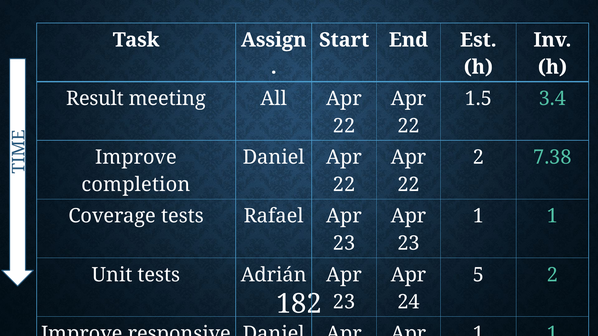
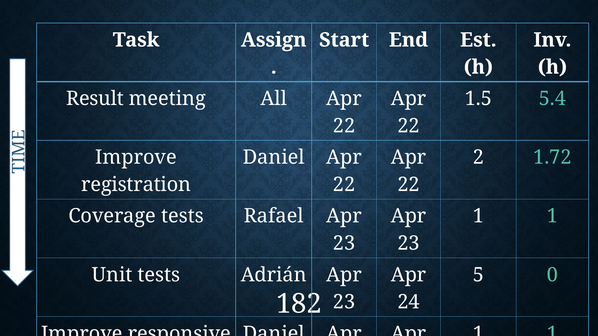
3.4: 3.4 -> 5.4 (552, 99)
7.38: 7.38 -> 1.72 (552, 158)
completion: completion -> registration (136, 185)
5 2: 2 -> 0 (552, 275)
